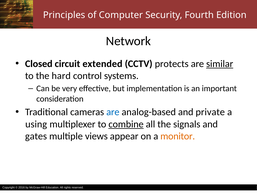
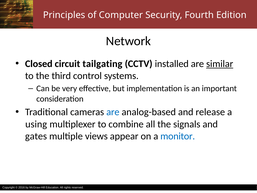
extended: extended -> tailgating (102, 64)
protects: protects -> installed (172, 64)
hard: hard -> third (61, 76)
private: private -> release (210, 112)
combine underline: present -> none (126, 124)
monitor colour: orange -> blue (178, 136)
